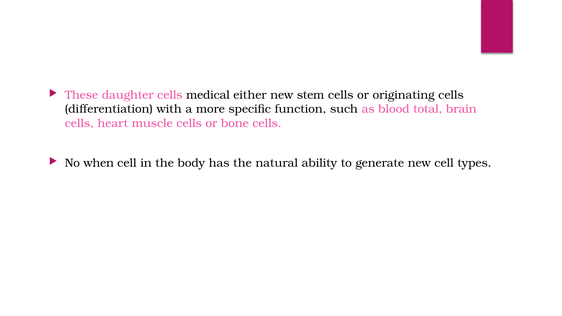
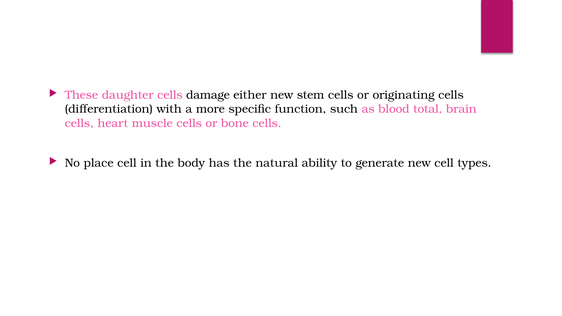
medical: medical -> damage (208, 95)
when: when -> place (99, 163)
